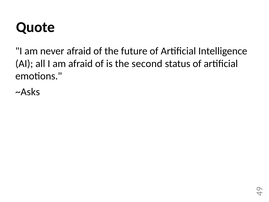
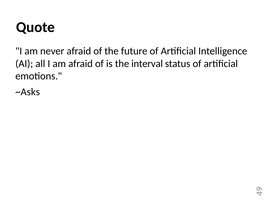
second: second -> interval (147, 63)
